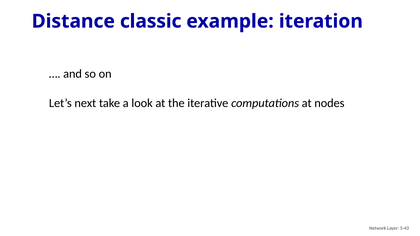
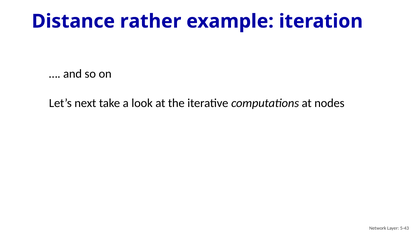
classic: classic -> rather (151, 21)
